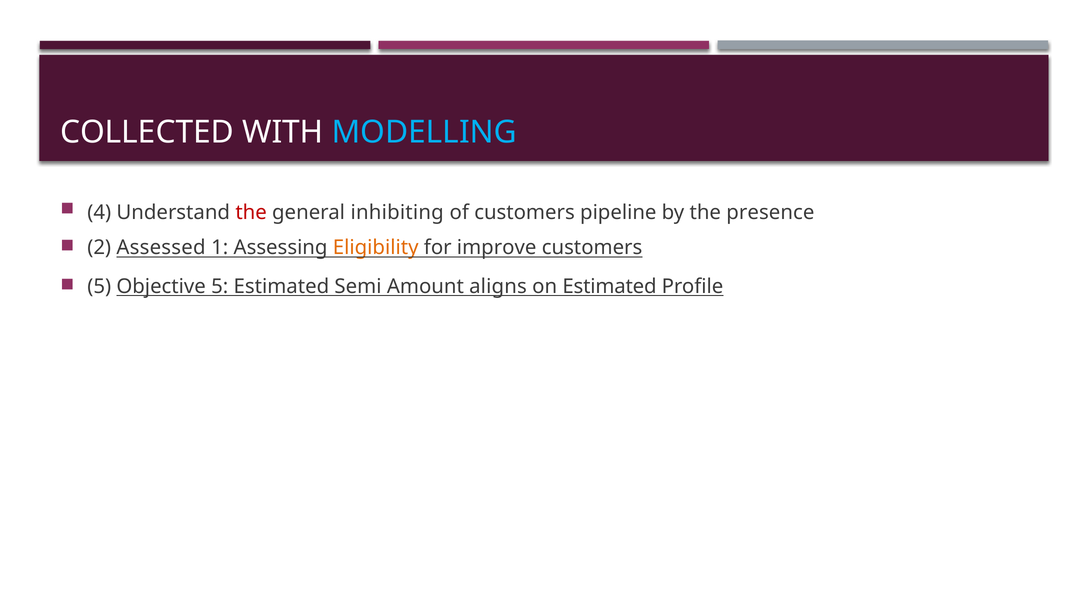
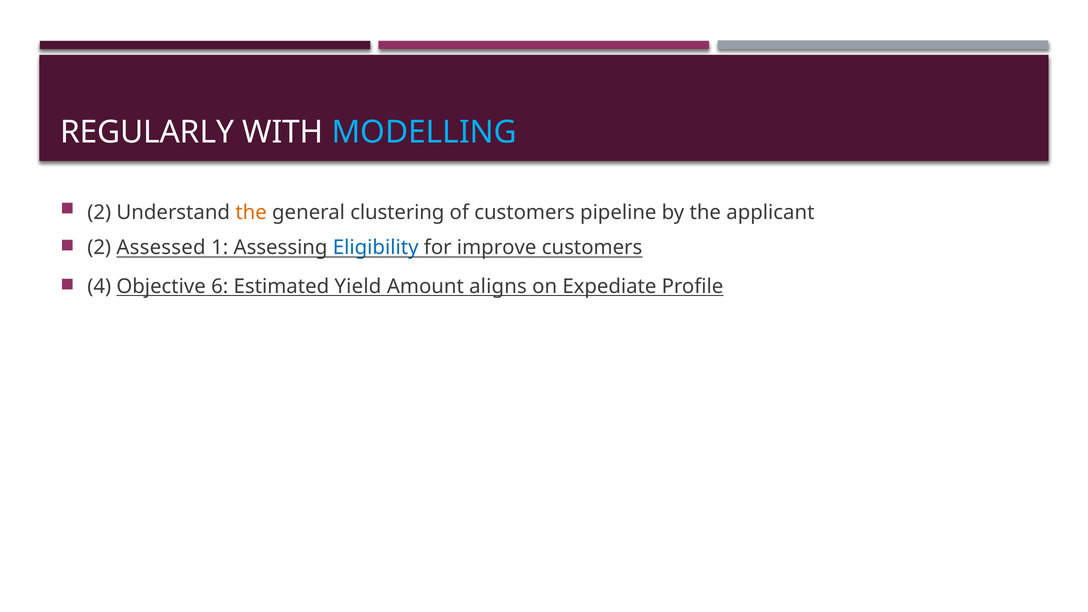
COLLECTED: COLLECTED -> REGULARLY (147, 132)
4: 4 -> 2 (99, 212)
the colour: red -> orange (251, 212)
inhibiting: inhibiting -> clustering (397, 212)
presence: presence -> applicant (770, 212)
Eligibility colour: orange -> blue (376, 248)
5: 5 -> 4 (99, 286)
Objective 5: 5 -> 6 (220, 286)
Semi: Semi -> Yield (358, 286)
on Estimated: Estimated -> Expediate (609, 286)
